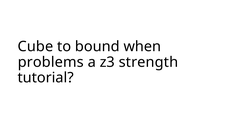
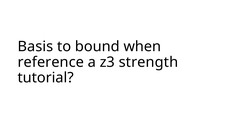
Cube: Cube -> Basis (35, 47)
problems: problems -> reference (51, 62)
